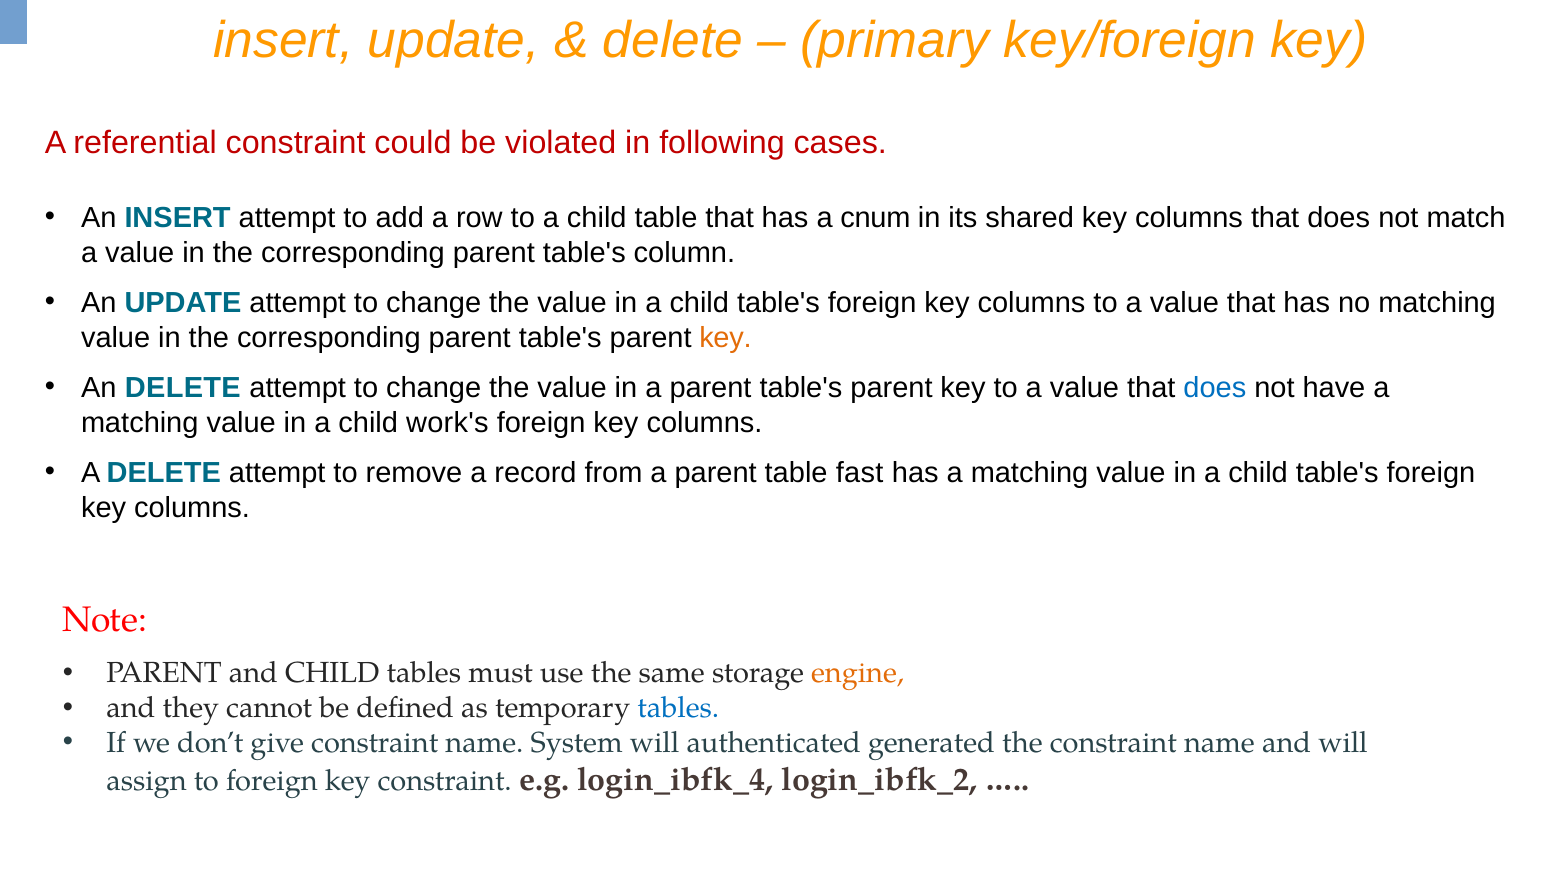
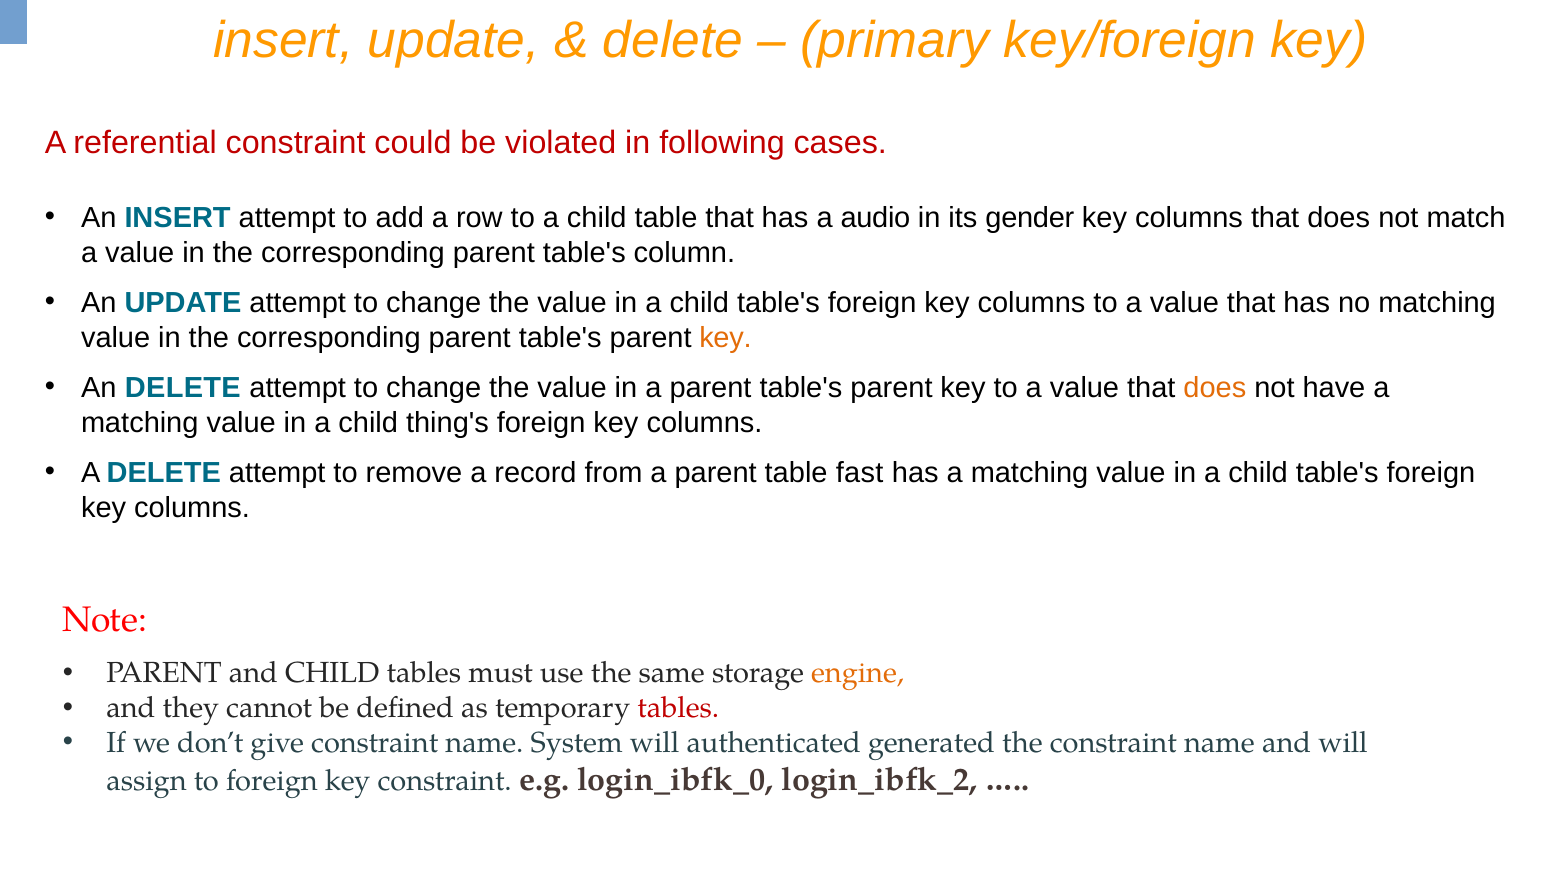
cnum: cnum -> audio (875, 218)
shared: shared -> gender (1030, 218)
does colour: blue -> orange (1215, 388)
work's: work's -> thing's (447, 422)
tables colour: blue -> red (678, 708)
login_ibfk_4: login_ibfk_4 -> login_ibfk_0 (675, 780)
